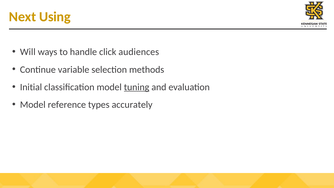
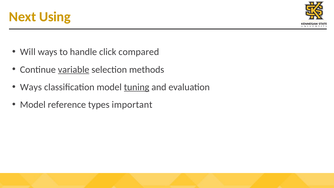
audiences: audiences -> compared (139, 52)
variable underline: none -> present (74, 69)
Initial: Initial -> Ways (31, 87)
accurately: accurately -> important (132, 105)
